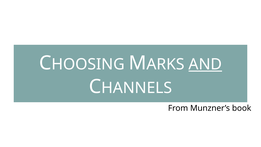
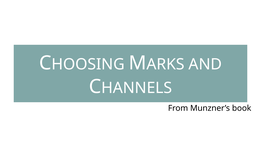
AND underline: present -> none (205, 64)
